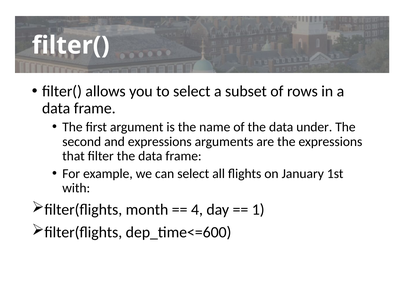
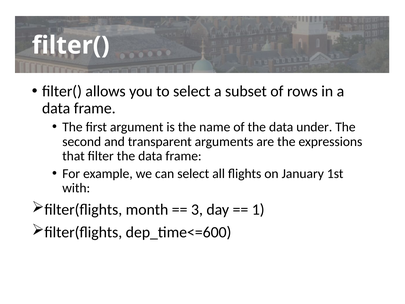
and expressions: expressions -> transparent (160, 142)
4: 4 -> 3 (197, 209)
